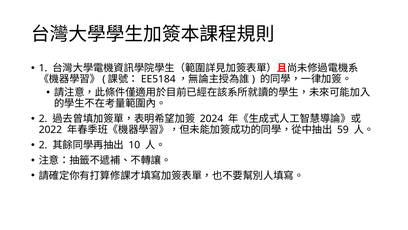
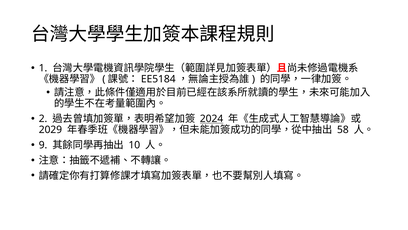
2024 underline: none -> present (212, 118)
2022: 2022 -> 2029 (50, 130)
59: 59 -> 58 (343, 130)
2: 2 -> 9 (43, 145)
